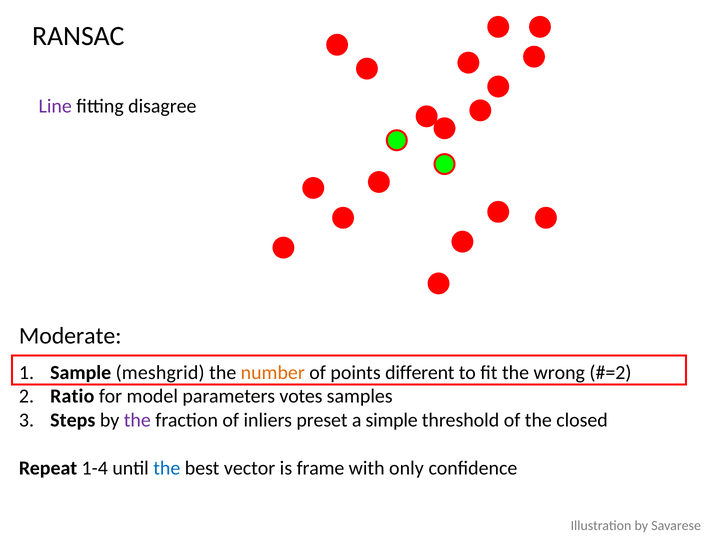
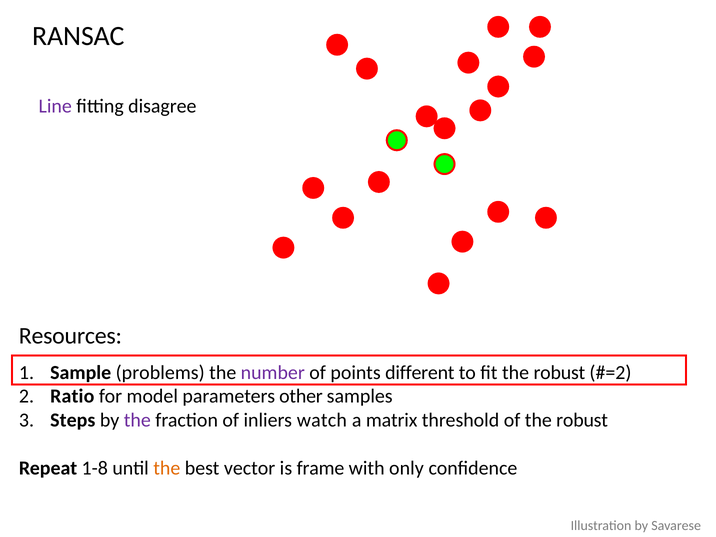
Moderate: Moderate -> Resources (70, 336)
meshgrid: meshgrid -> problems (160, 372)
number colour: orange -> purple (273, 372)
fit the wrong: wrong -> robust (559, 372)
votes: votes -> other (301, 396)
preset: preset -> watch (322, 420)
simple: simple -> matrix (392, 420)
of the closed: closed -> robust (582, 420)
1-4: 1-4 -> 1-8 (95, 468)
the colour: blue -> orange (167, 468)
